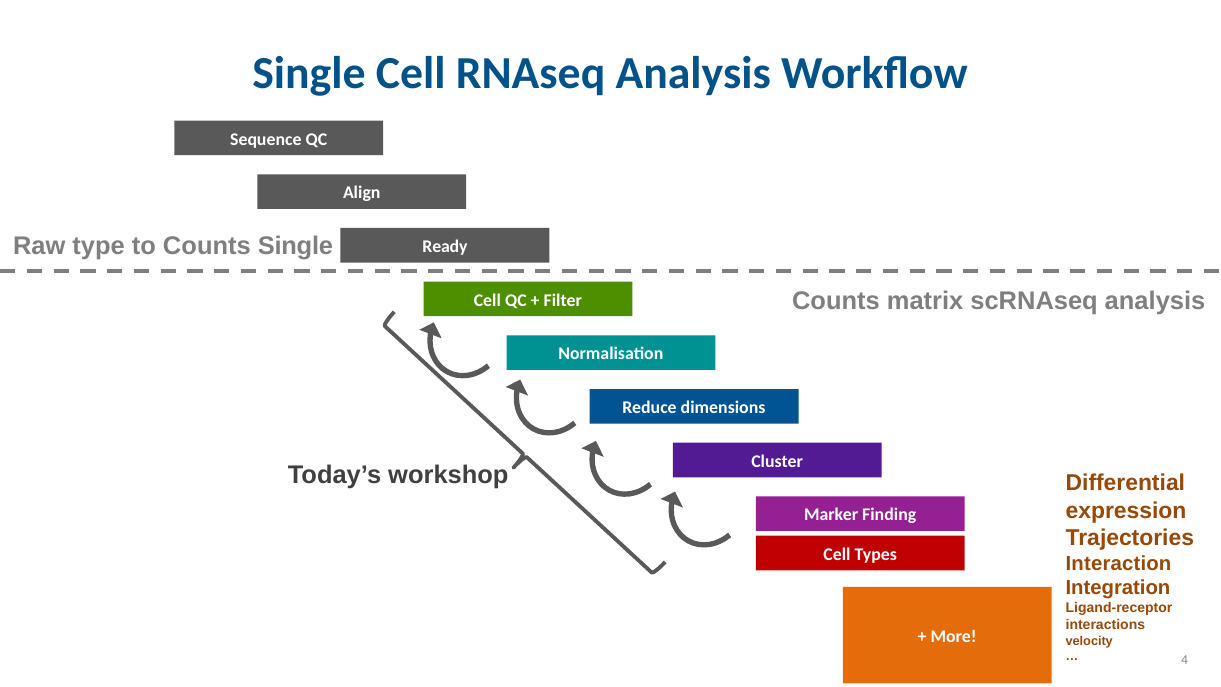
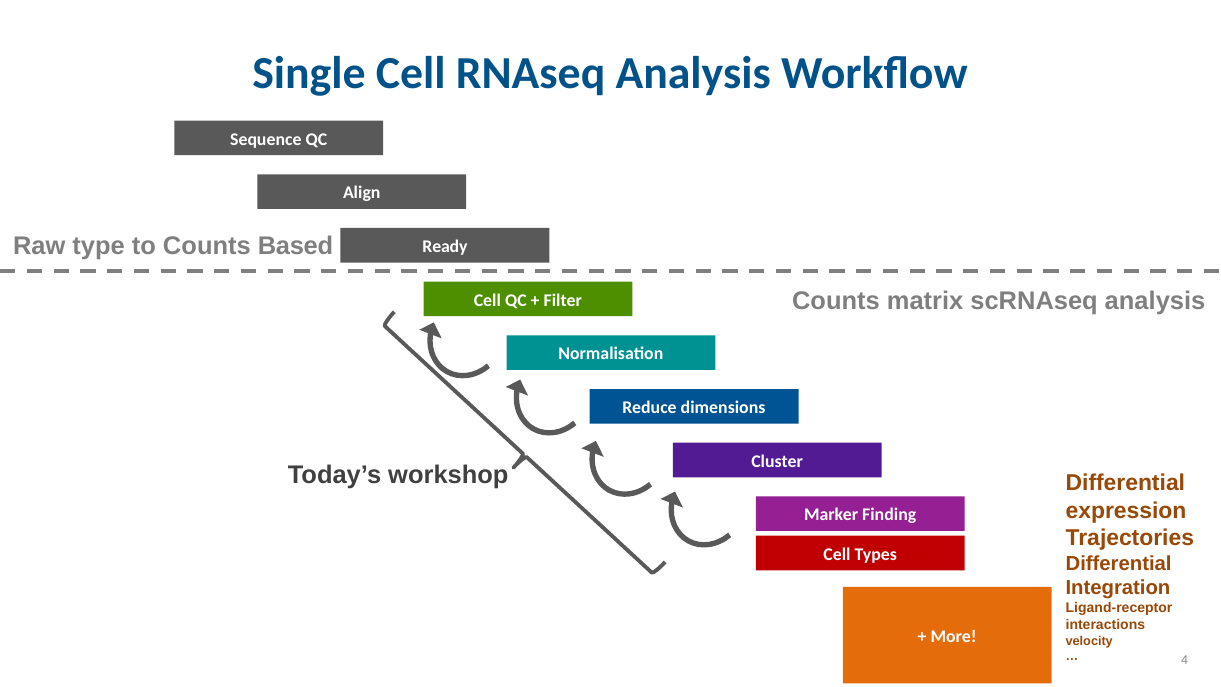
Counts Single: Single -> Based (295, 246)
Interaction: Interaction -> Differential (1119, 564)
